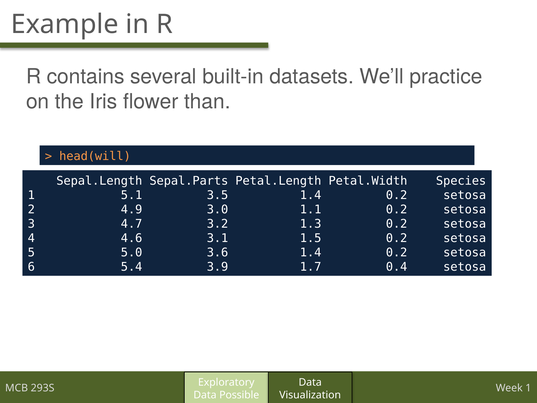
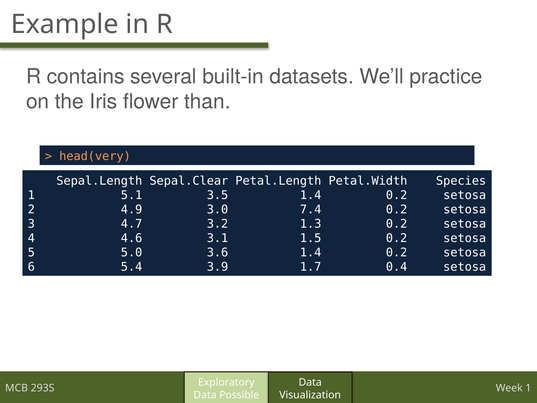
head(will: head(will -> head(very (95, 156)
Sepal.Parts: Sepal.Parts -> Sepal.Clear (189, 181)
1.1: 1.1 -> 7.4 (311, 209)
